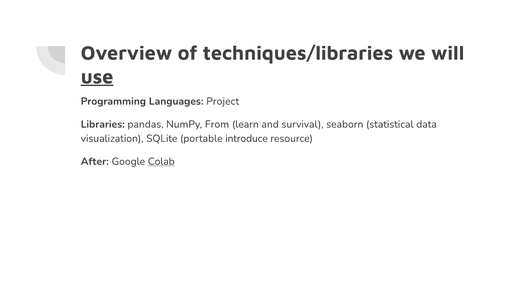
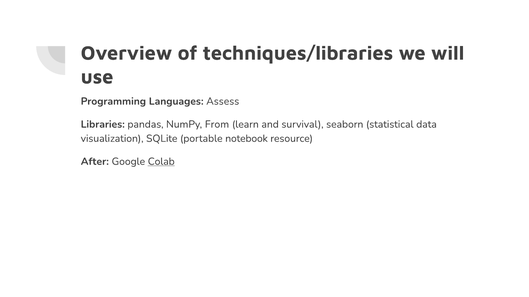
use underline: present -> none (97, 77)
Project: Project -> Assess (223, 101)
introduce: introduce -> notebook (247, 139)
